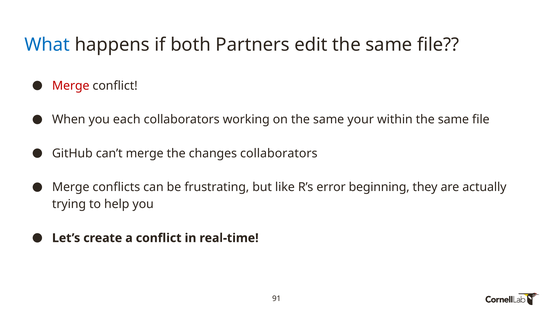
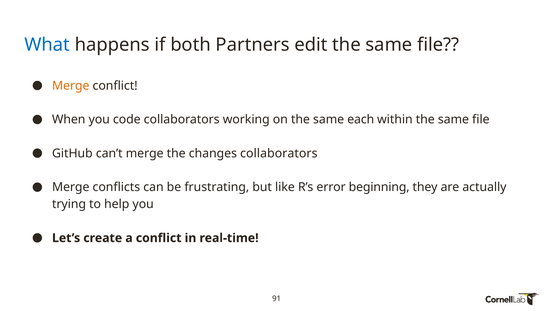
Merge colour: red -> orange (71, 86)
each: each -> code (127, 120)
your: your -> each (361, 120)
